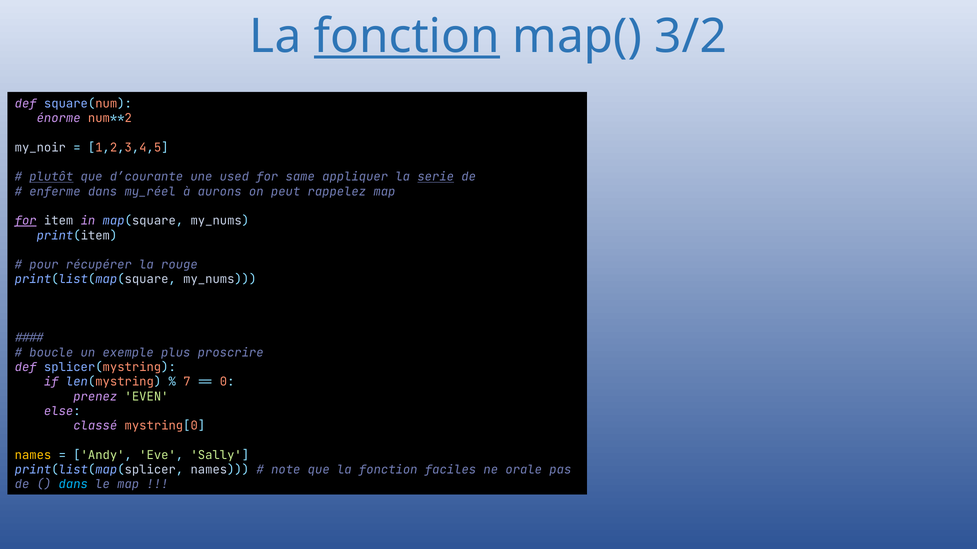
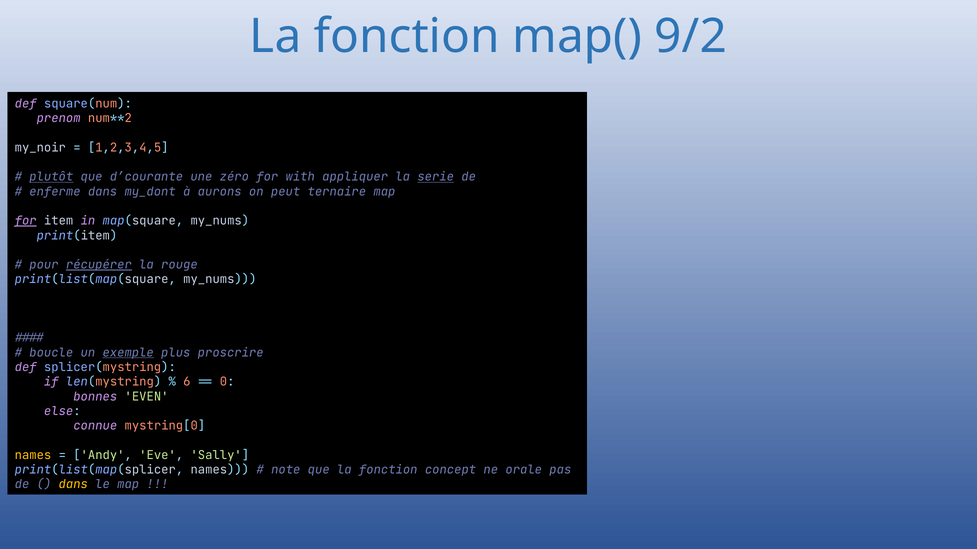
fonction underline: present -> none (407, 37)
3/2: 3/2 -> 9/2 (691, 37)
énorme: énorme -> prenom (59, 118)
used: used -> zéro (234, 177)
same: same -> with (300, 177)
my_réel: my_réel -> my_dont (150, 192)
rappelez: rappelez -> ternaire (337, 192)
récupérer underline: none -> present (99, 265)
exemple underline: none -> present (128, 353)
7: 7 -> 6 (187, 382)
prenez: prenez -> bonnes (95, 397)
classé: classé -> connue (95, 426)
faciles: faciles -> concept (451, 470)
dans colour: light blue -> yellow (73, 485)
